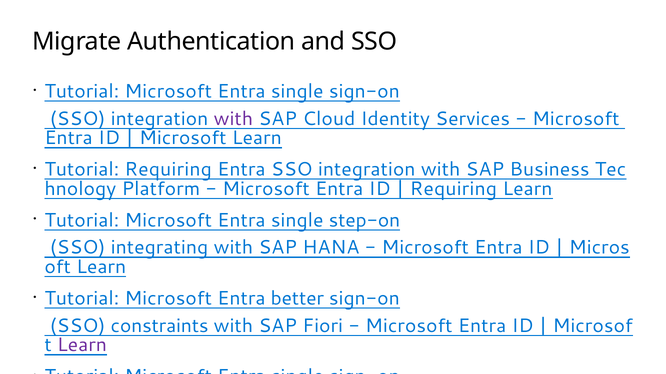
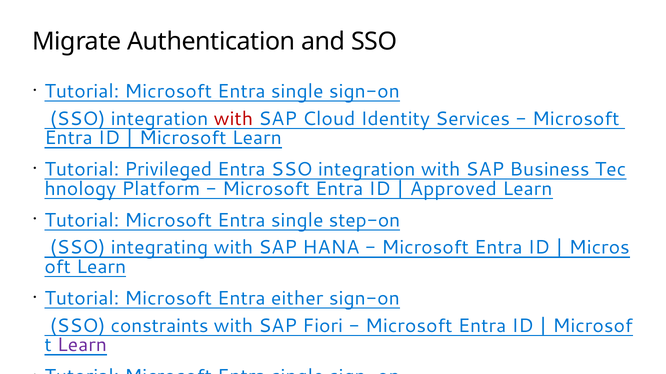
with colour: purple -> red (233, 119)
Tutorial Requiring: Requiring -> Privileged (168, 170)
Requiring: Requiring -> Approved (453, 189)
better: better -> either (297, 299)
